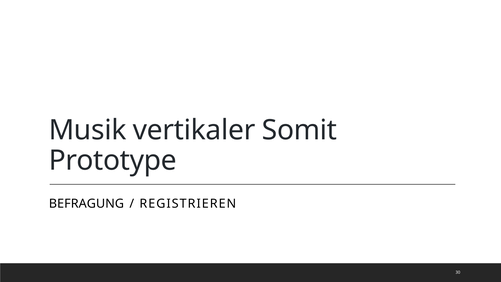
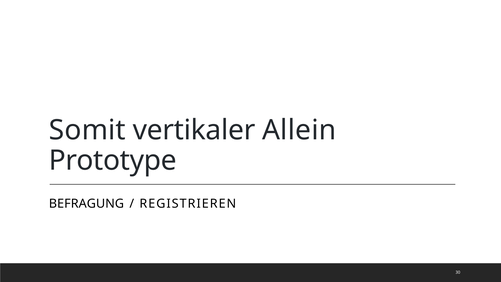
Musik: Musik -> Somit (87, 130)
Somit: Somit -> Allein (299, 130)
